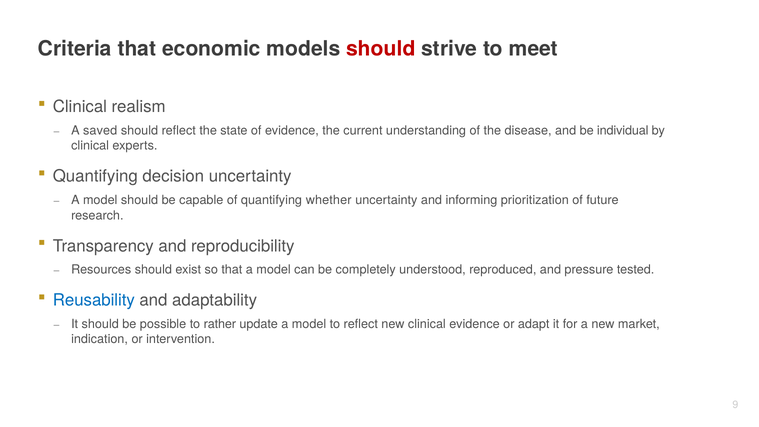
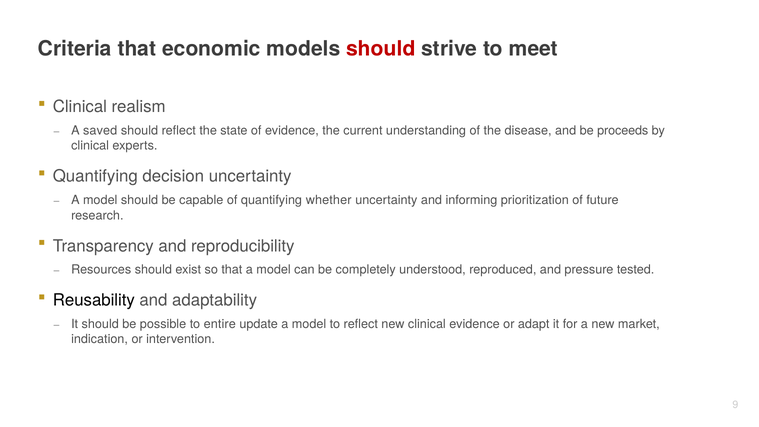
individual: individual -> proceeds (623, 131)
Reusability colour: blue -> black (94, 300)
rather: rather -> entire (220, 324)
